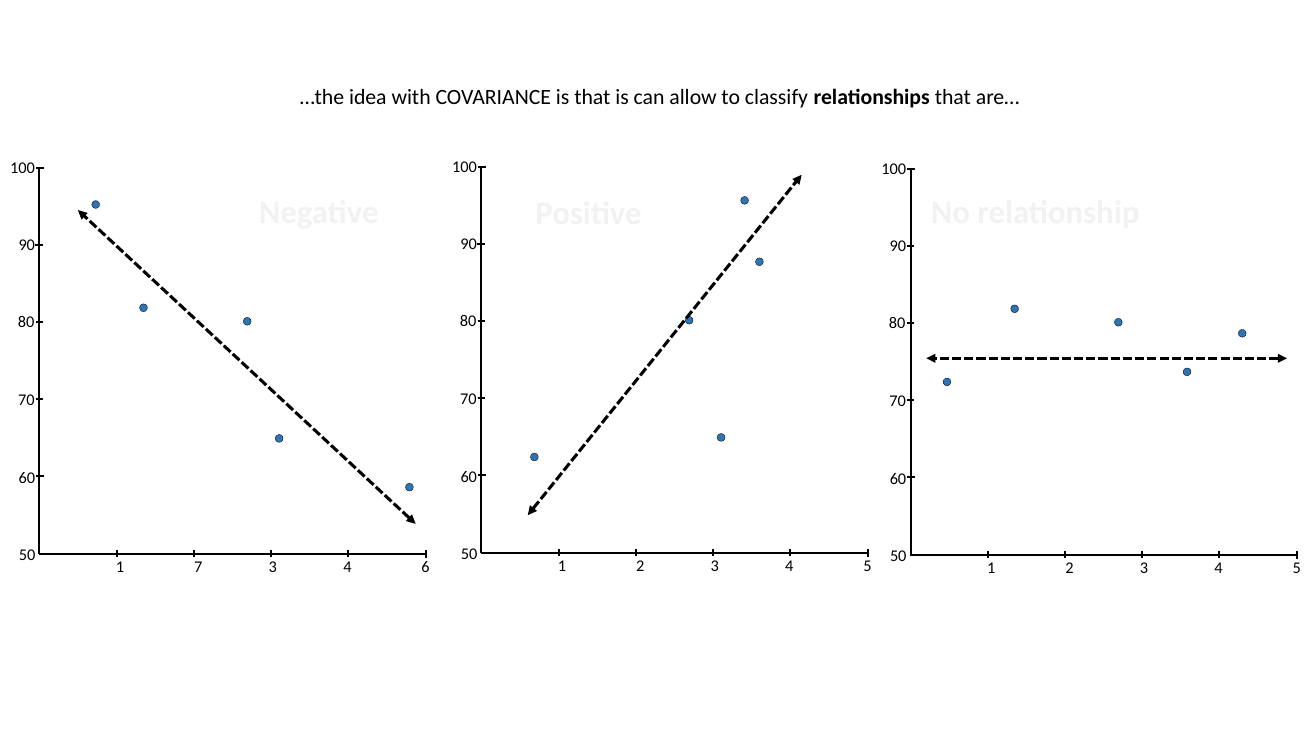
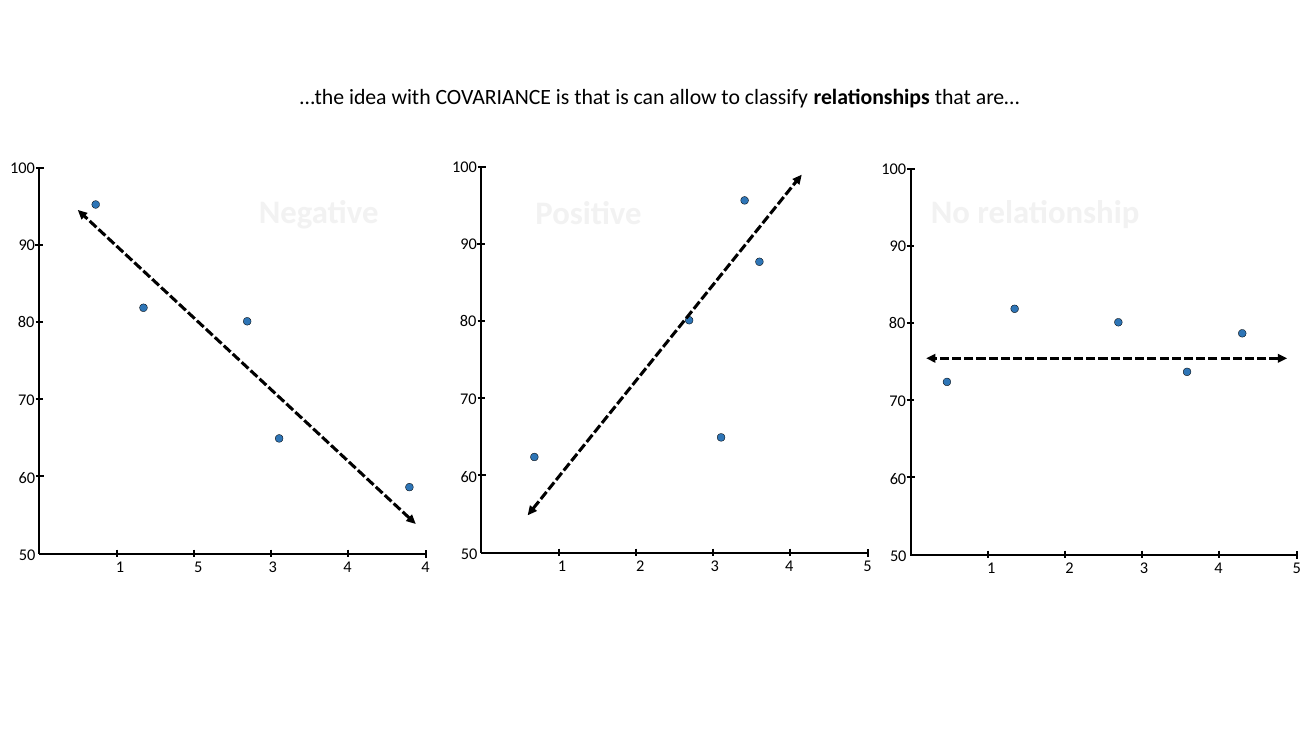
1 7: 7 -> 5 (198, 567)
4 6: 6 -> 4 (426, 567)
